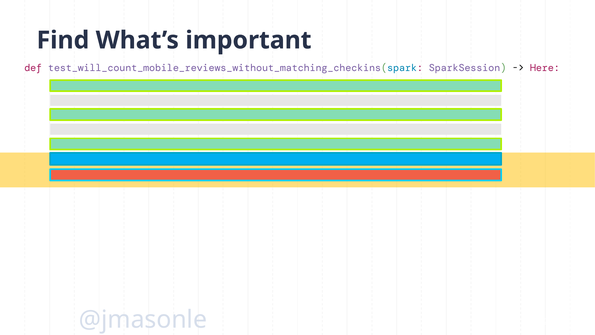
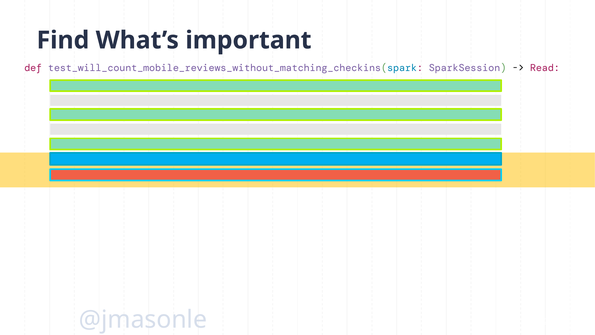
Here: Here -> Read (545, 68)
